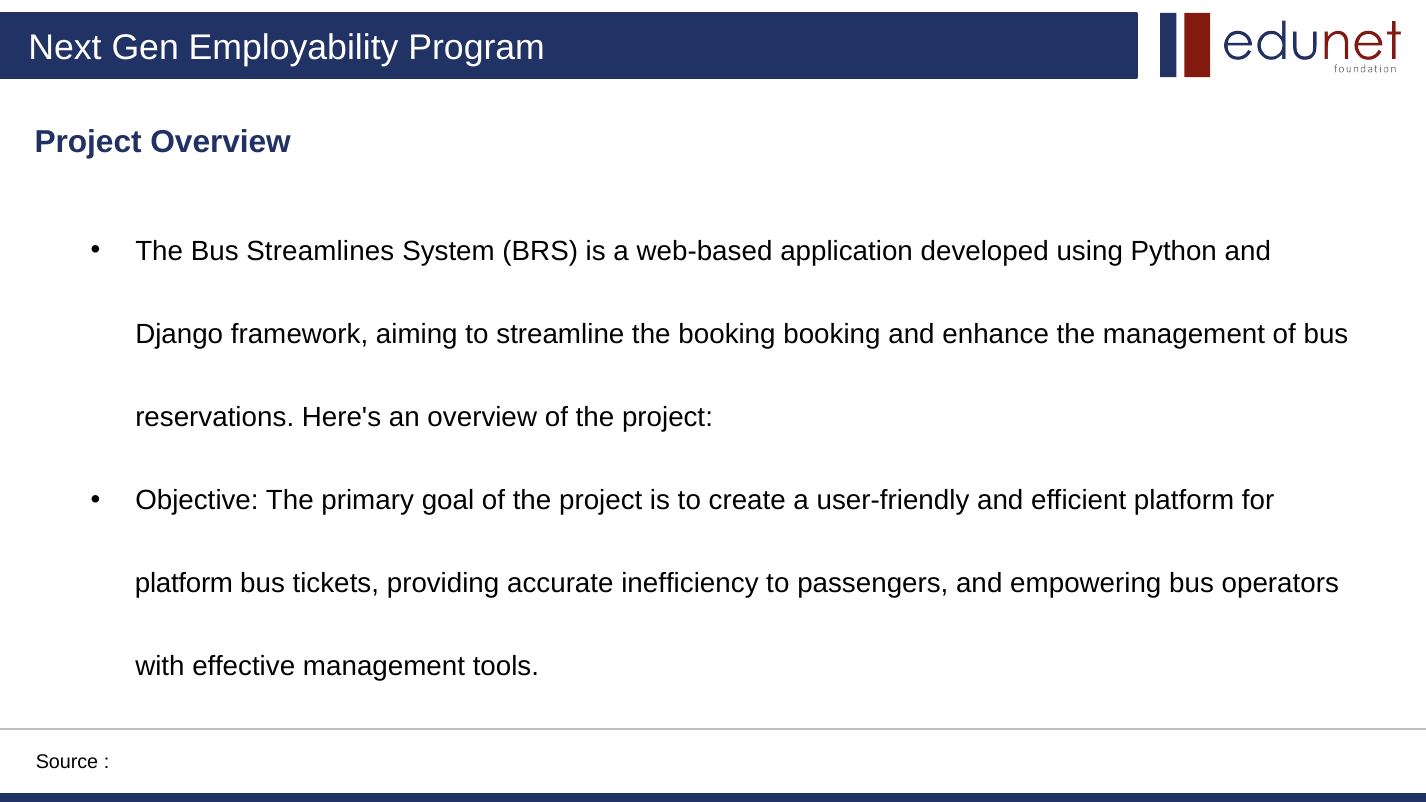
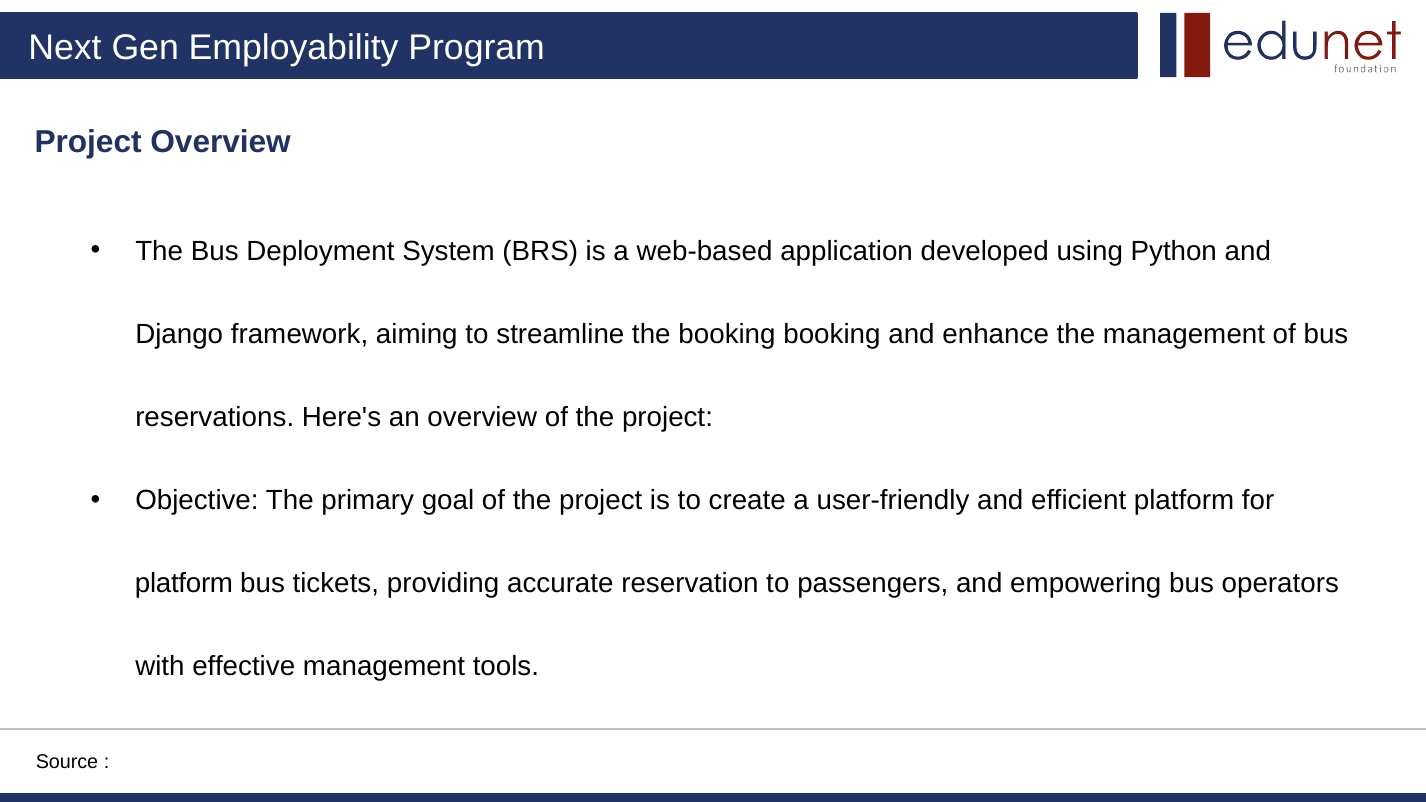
Streamlines: Streamlines -> Deployment (320, 251)
inefficiency: inefficiency -> reservation (690, 584)
